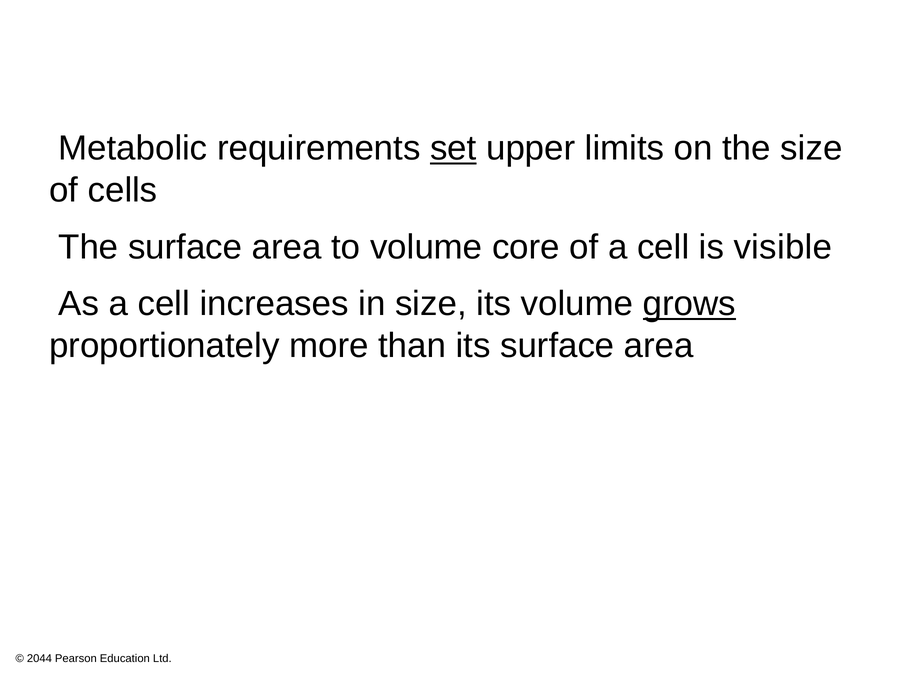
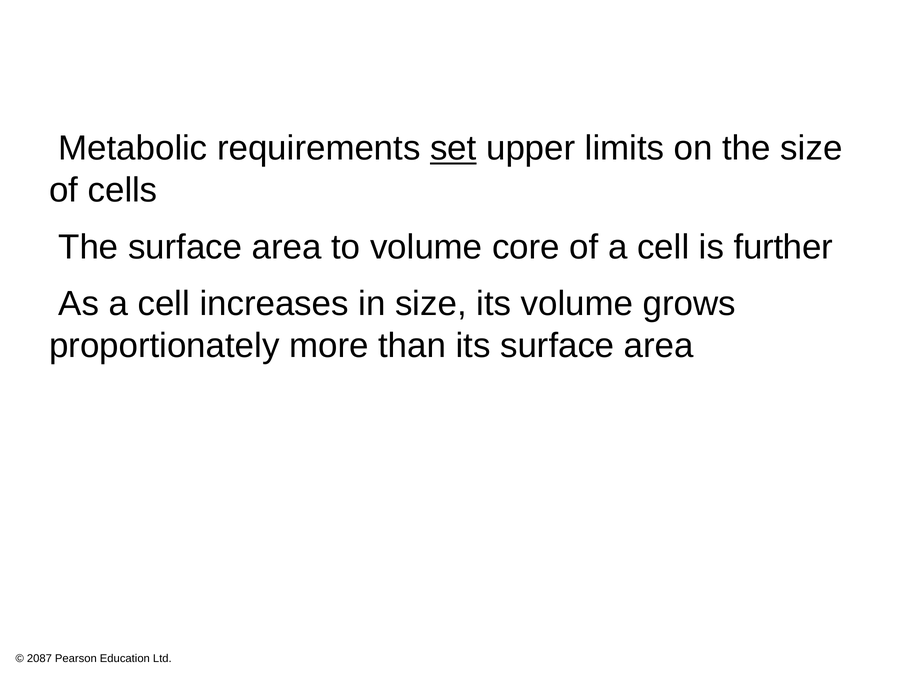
visible: visible -> further (783, 247)
grows underline: present -> none (689, 304)
2044: 2044 -> 2087 (39, 659)
